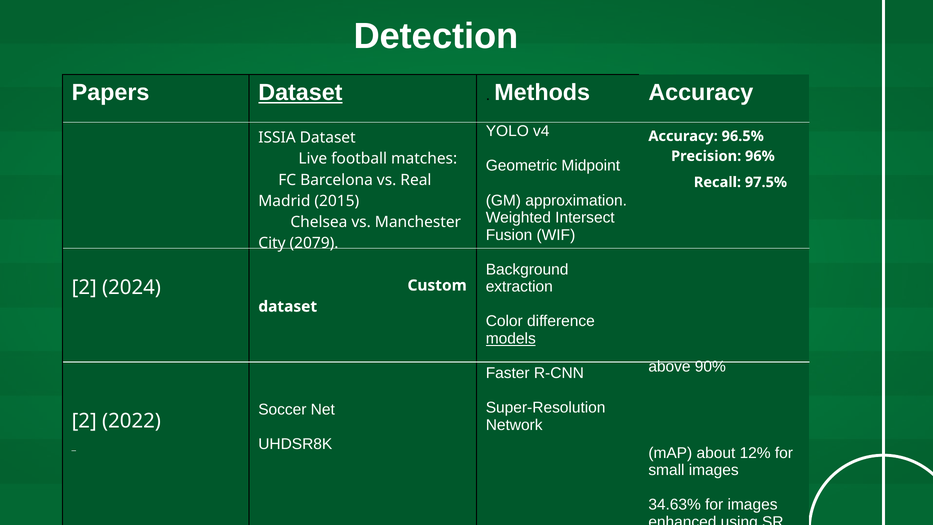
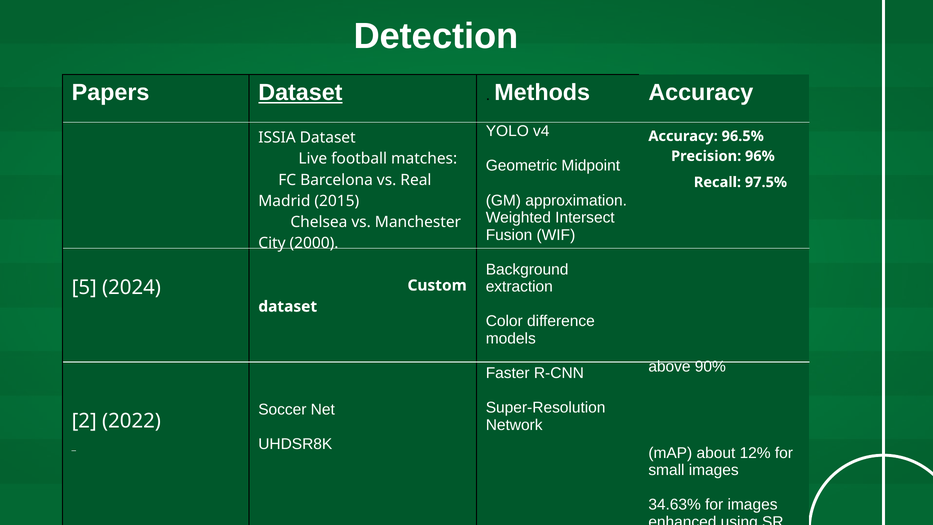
2079: 2079 -> 2000 (314, 243)
2: 2 -> 5 (84, 288)
models underline: present -> none (511, 339)
